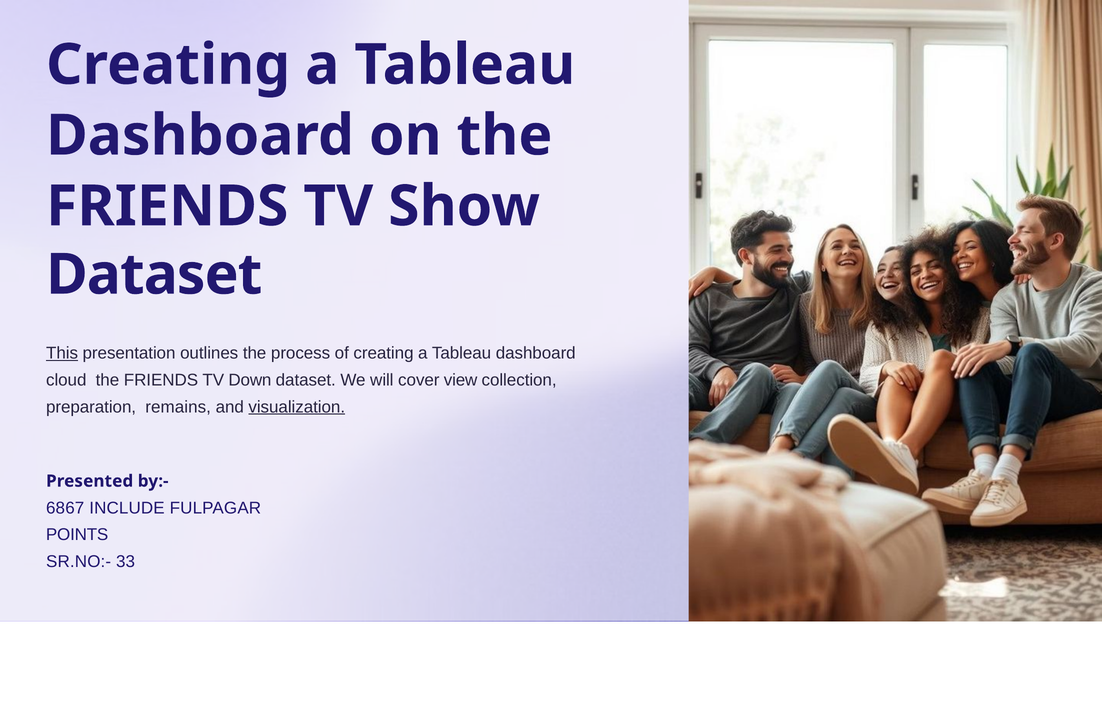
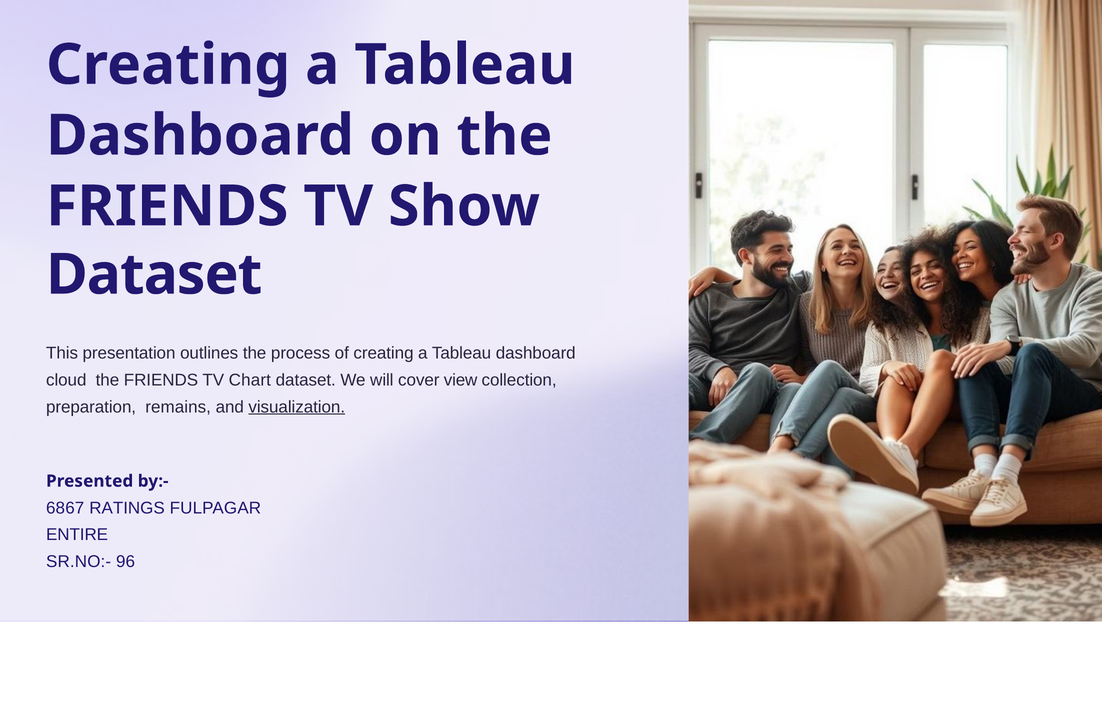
This underline: present -> none (62, 353)
Down: Down -> Chart (250, 380)
INCLUDE: INCLUDE -> RATINGS (127, 508)
POINTS: POINTS -> ENTIRE (77, 534)
33: 33 -> 96 (126, 561)
